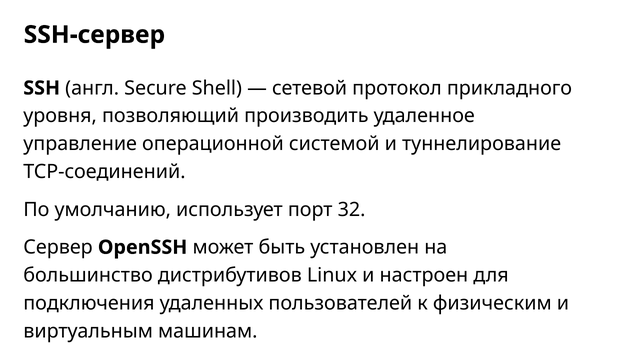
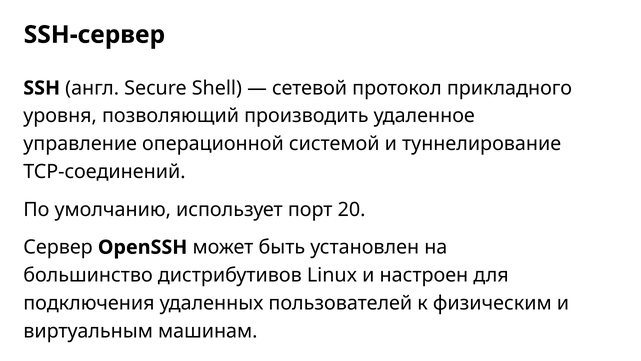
32: 32 -> 20 (352, 210)
